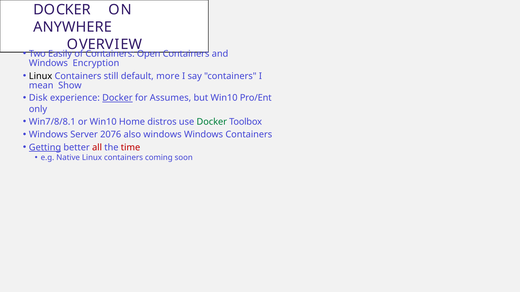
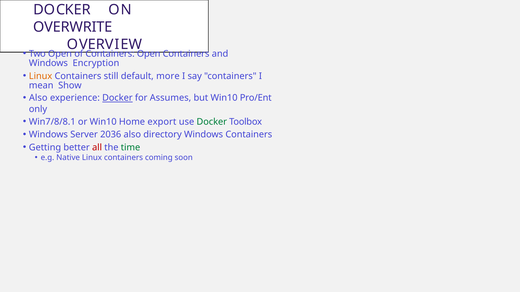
ANYWHERE: ANYWHERE -> OVERWRITE (73, 27)
Two Easily: Easily -> Open (60, 54)
Linux colour: black -> orange (41, 76)
Disk: Disk -> Also (38, 98)
distros: distros -> export (162, 122)
2076: 2076 -> 2036 (111, 135)
also windows: windows -> directory (163, 135)
Getting underline: present -> none (45, 148)
time colour: red -> green (131, 148)
